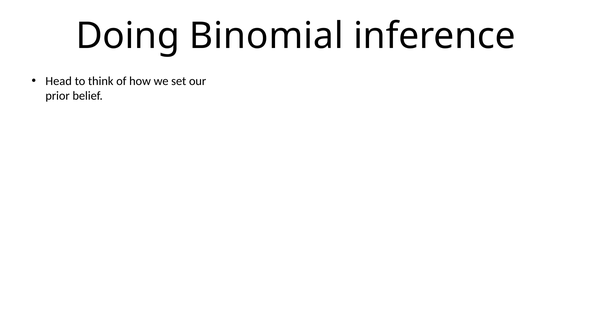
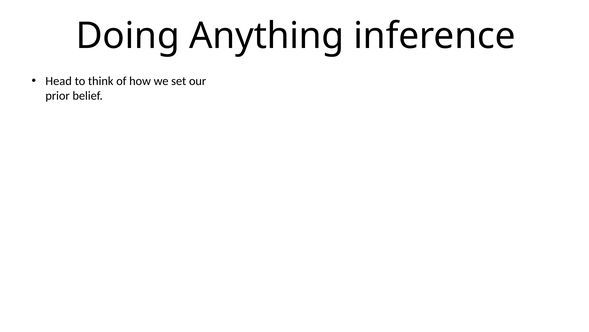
Binomial: Binomial -> Anything (267, 36)
